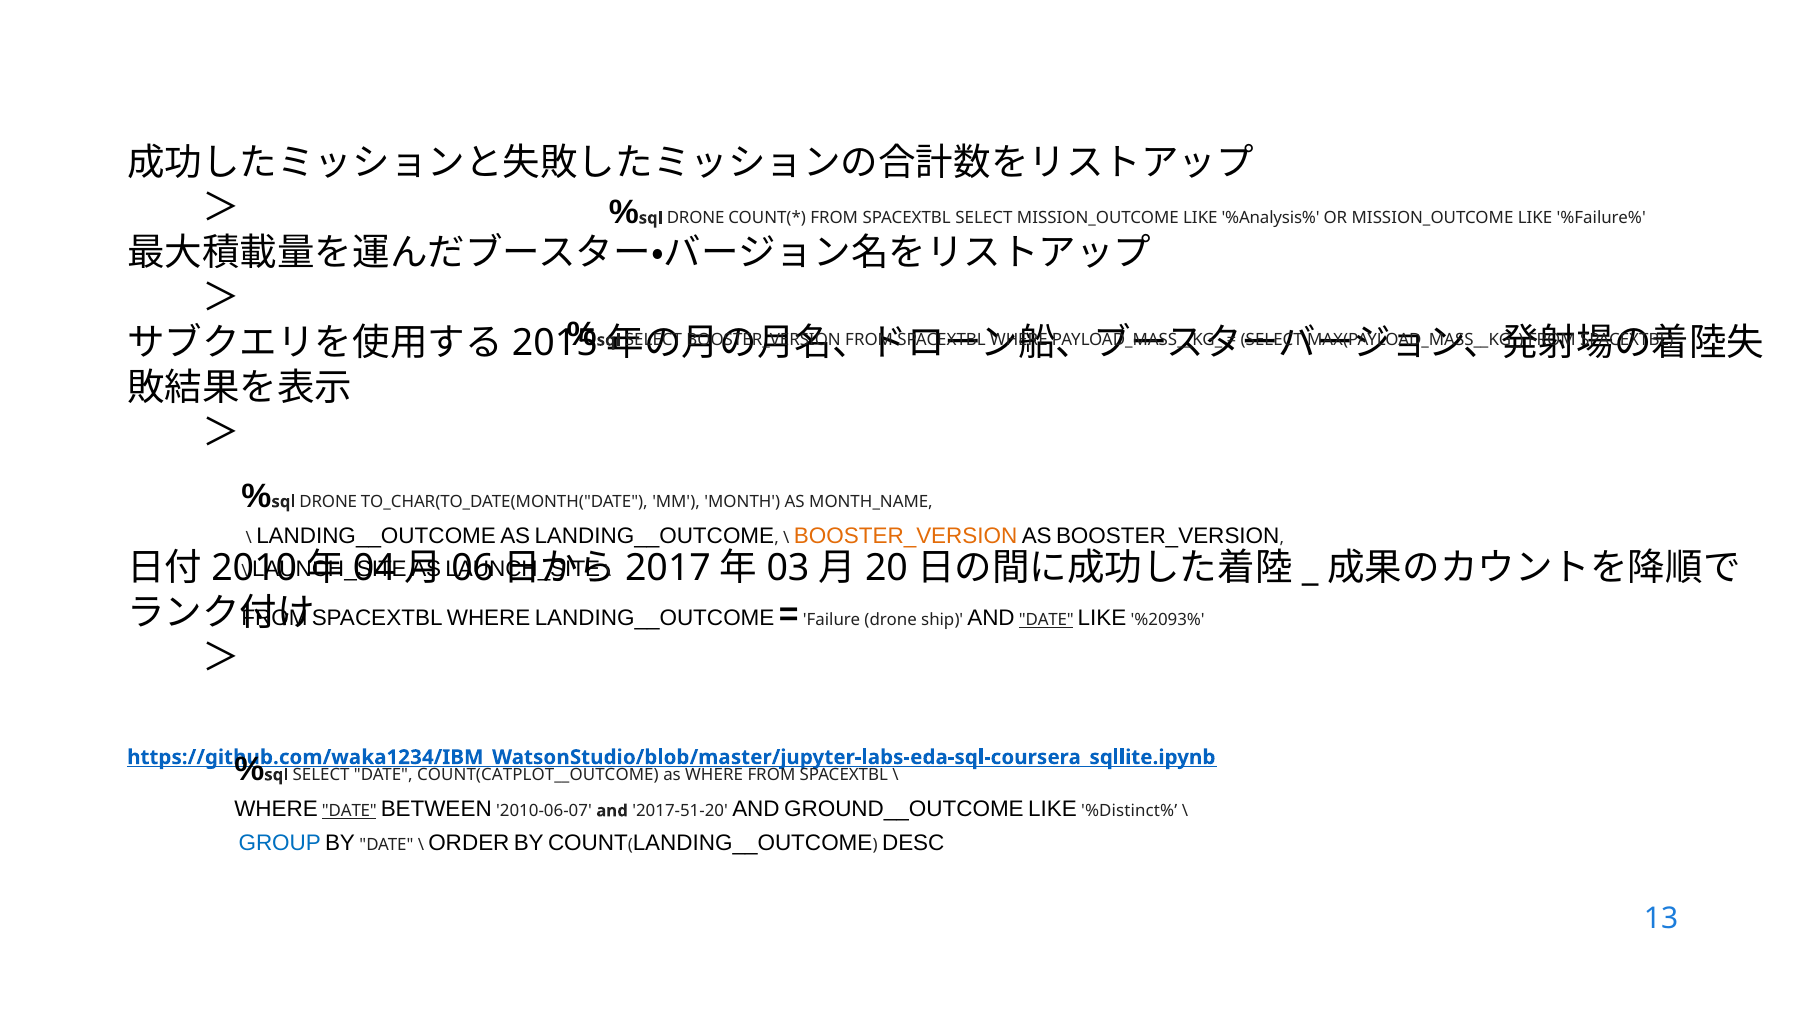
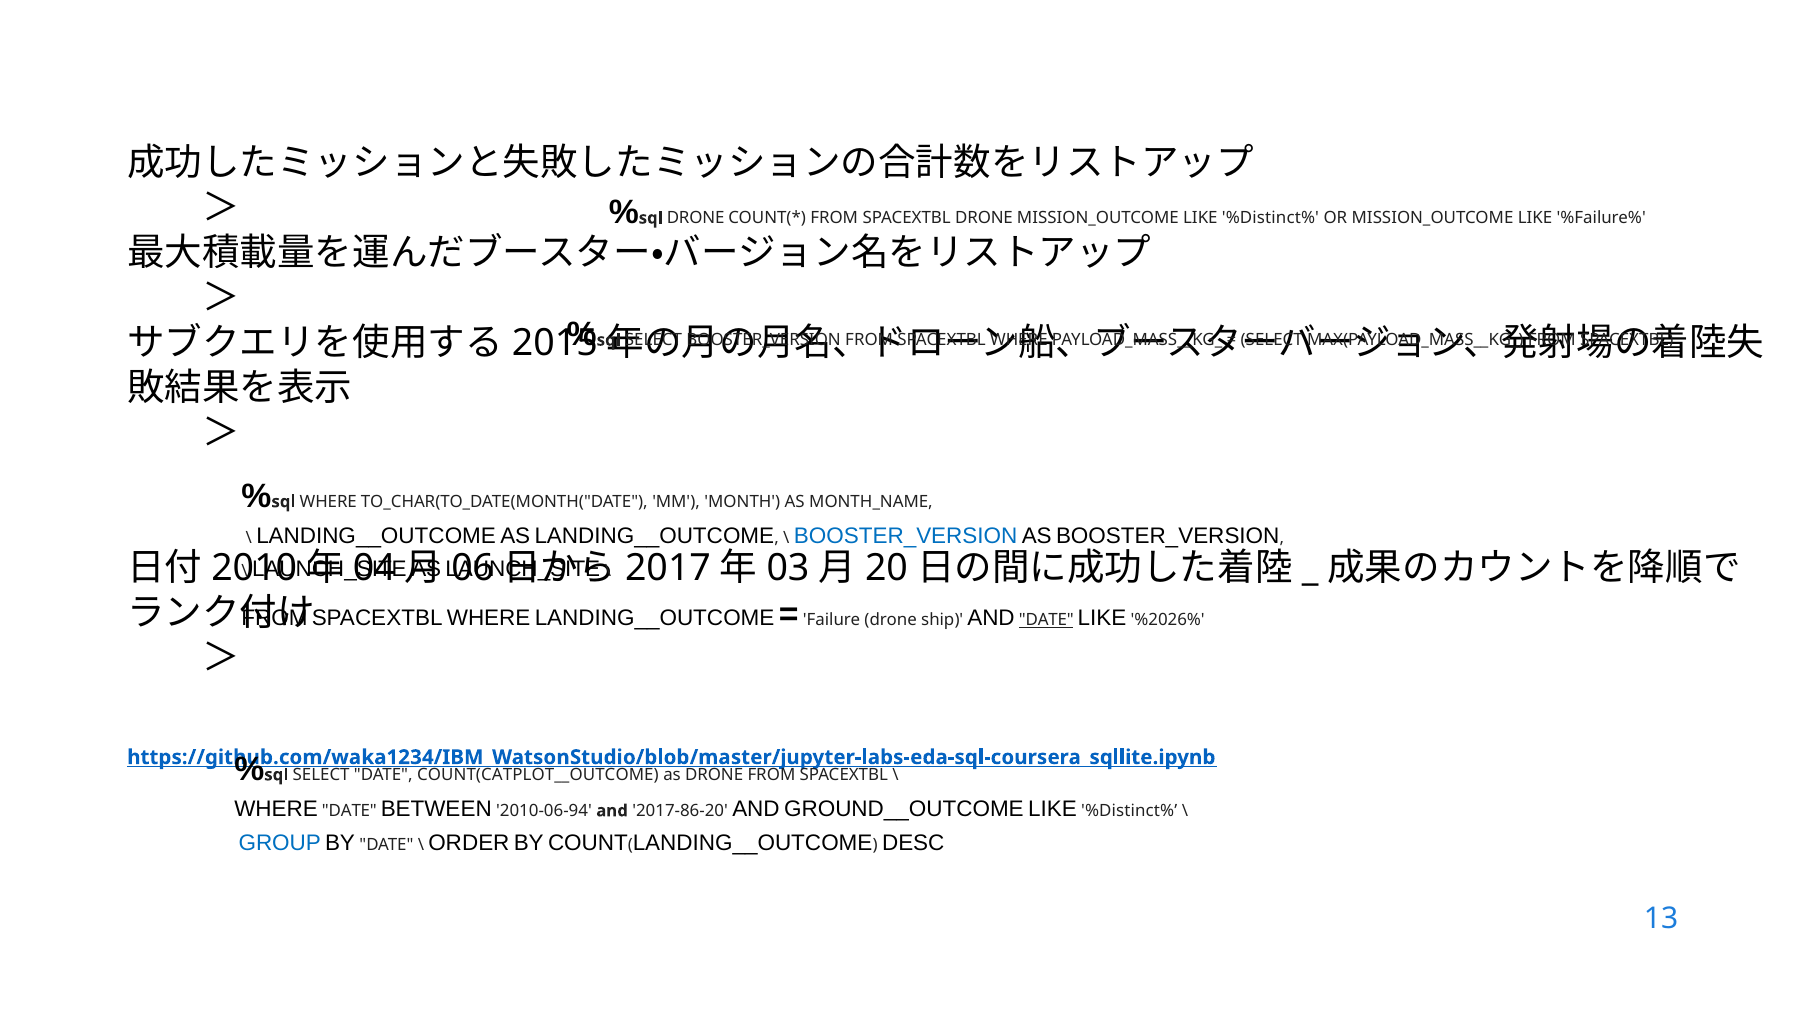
SPACEXTBL SELECT: SELECT -> DRONE (984, 218)
MISSION_OUTCOME LIKE %Analysis%: %Analysis% -> %Distinct% (1270, 218)
DRONE: DRONE -> WHERE (328, 502)
BOOSTER_VERSION colour: orange -> blue (906, 536)
%2093%: %2093% -> %2026% (1168, 620)
as WHERE: WHERE -> DRONE (714, 775)
DATE underline: present -> none (349, 811)
2010-06-07: 2010-06-07 -> 2010-06-94 (544, 811)
2017-51-20: 2017-51-20 -> 2017-86-20 (680, 811)
